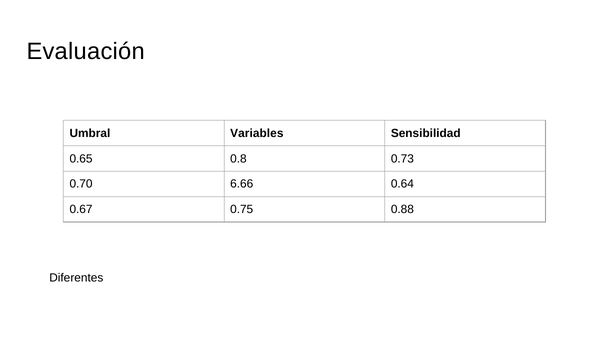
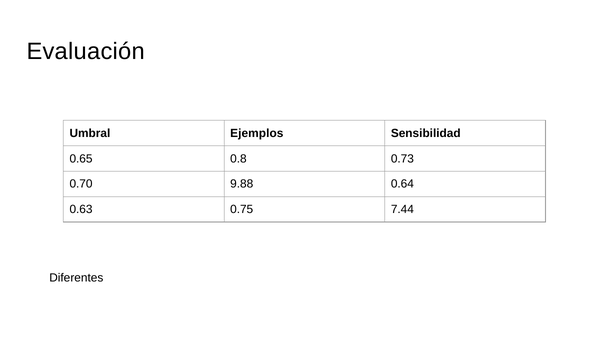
Variables: Variables -> Ejemplos (257, 133)
6.66: 6.66 -> 9.88 (242, 184)
0.67: 0.67 -> 0.63 (81, 210)
0.88: 0.88 -> 7.44 (402, 210)
